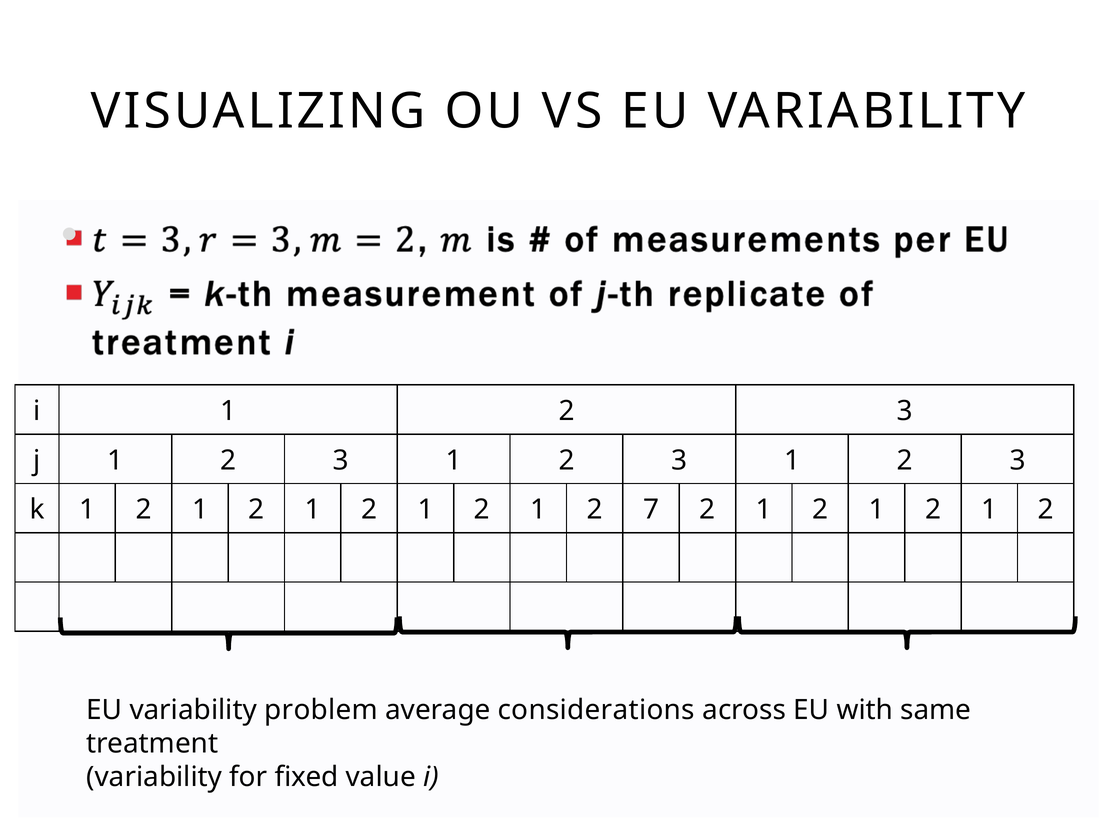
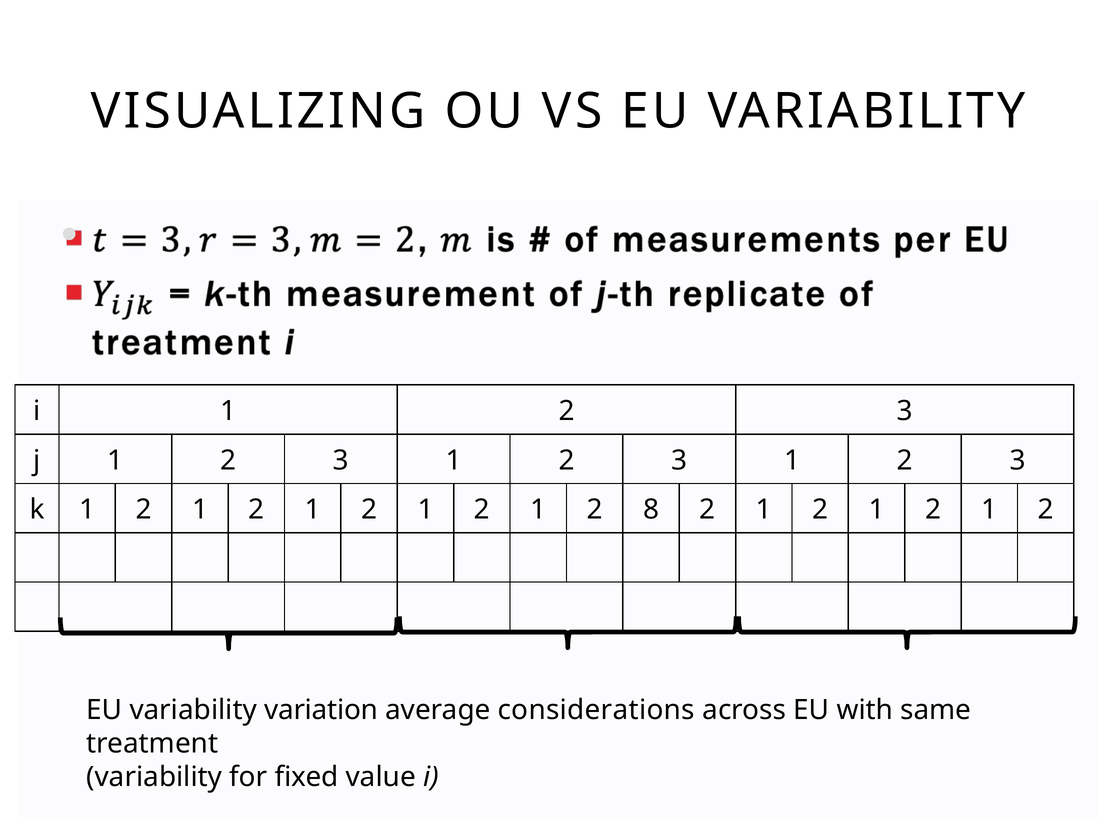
7: 7 -> 8 (651, 509)
problem: problem -> variation (321, 710)
